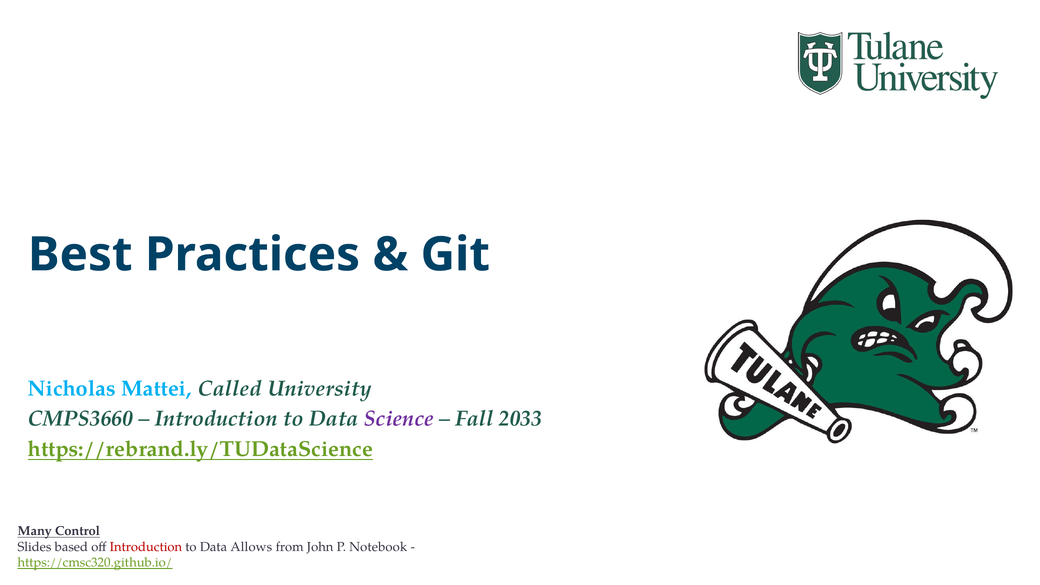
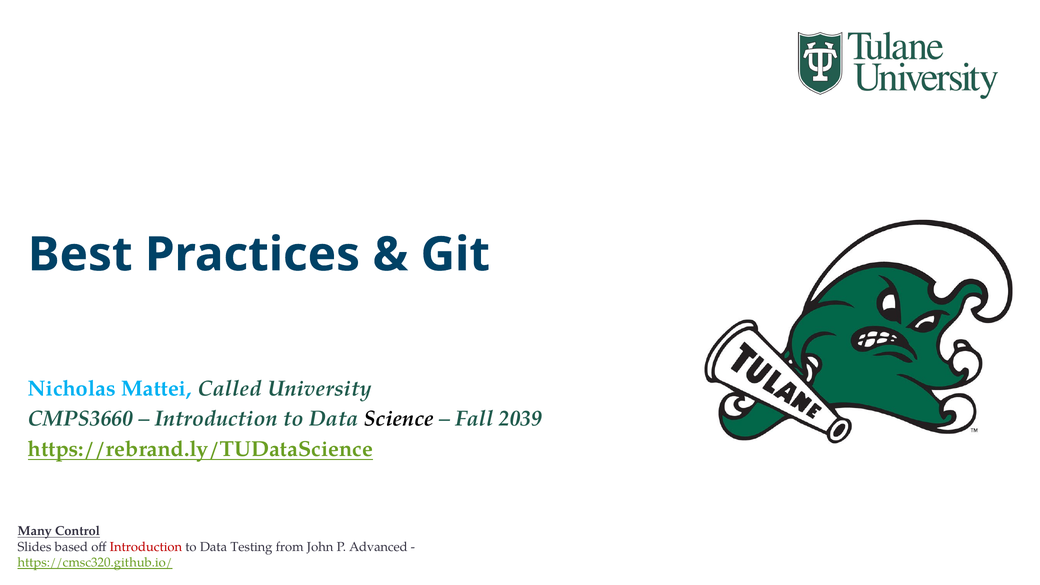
Science colour: purple -> black (399, 419)
2033: 2033 -> 2039 (520, 419)
Allows: Allows -> Testing (251, 547)
Notebook: Notebook -> Advanced (378, 547)
